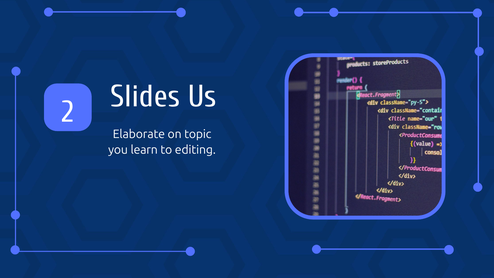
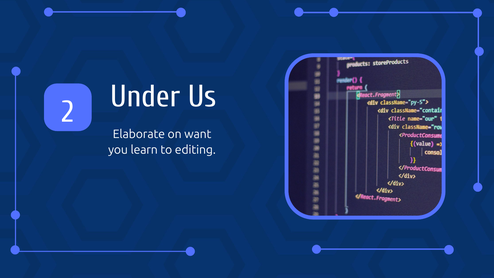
Slides: Slides -> Under (145, 96)
topic: topic -> want (198, 134)
